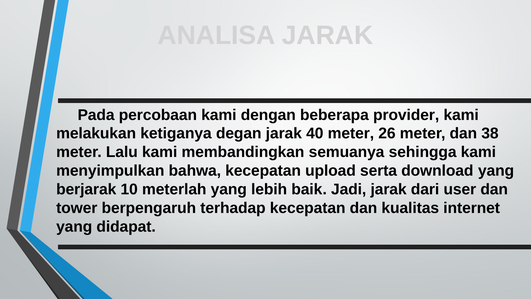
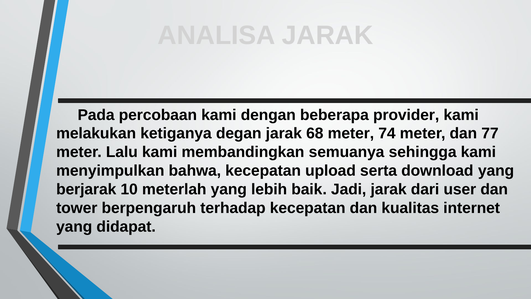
40: 40 -> 68 (315, 133)
26: 26 -> 74 (387, 133)
38: 38 -> 77 (490, 133)
